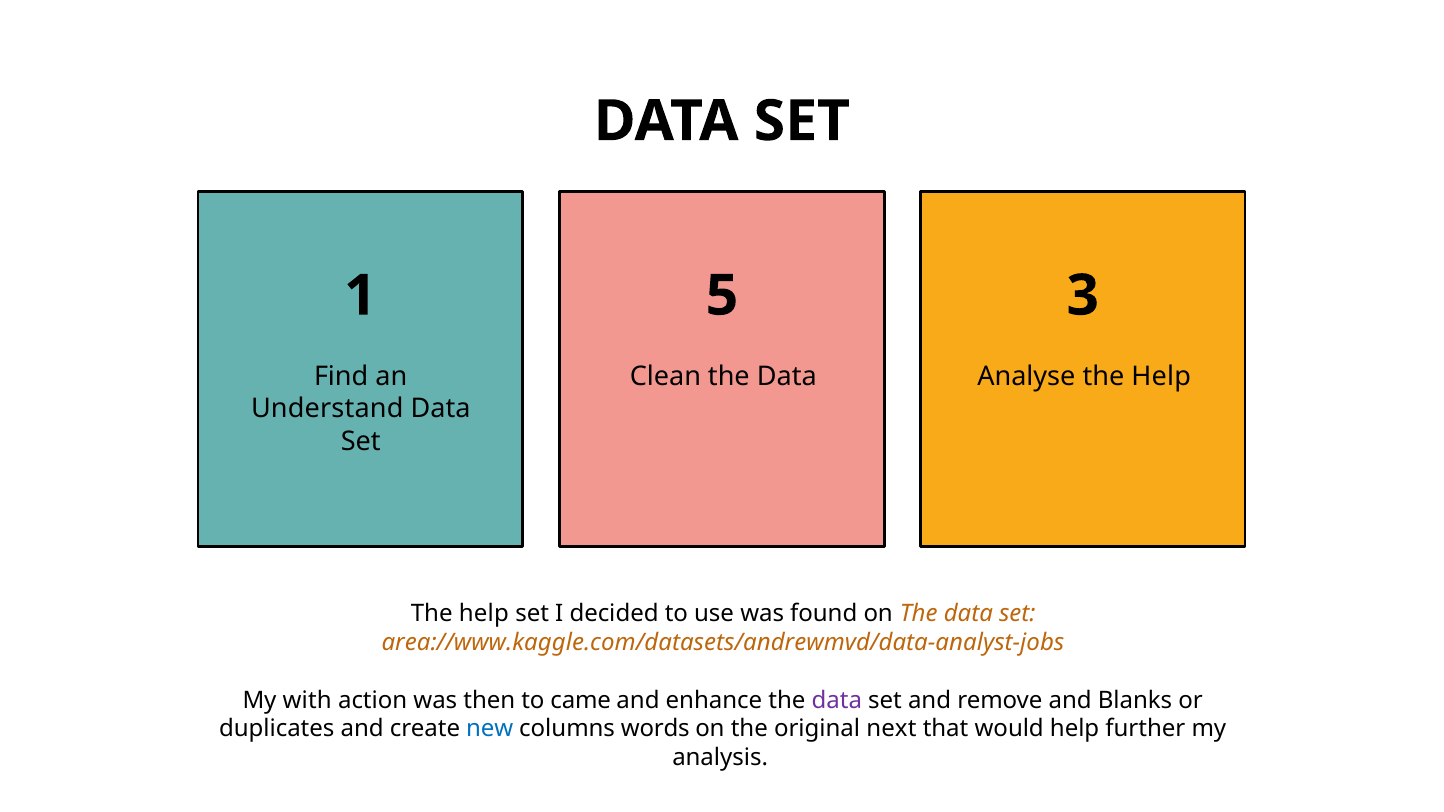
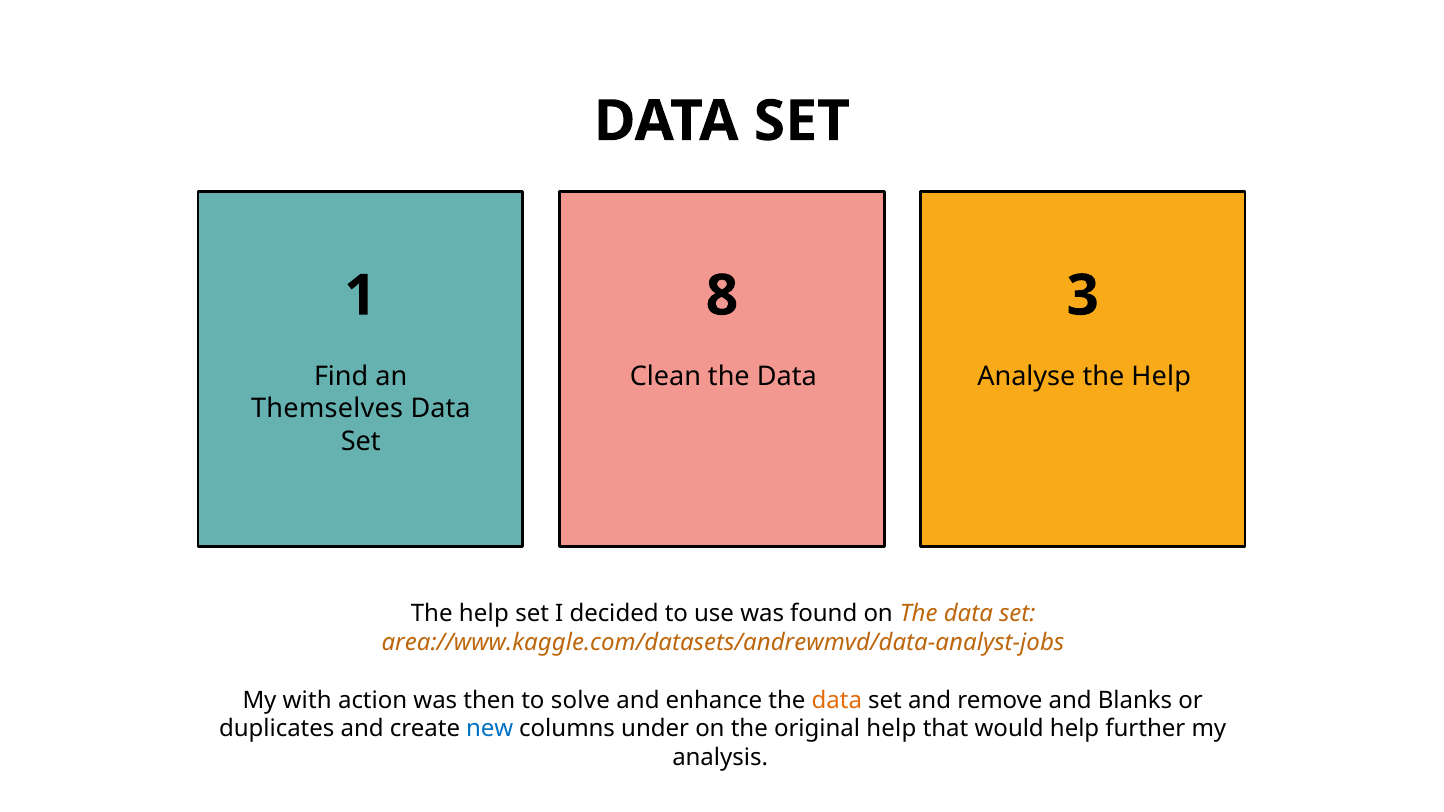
5: 5 -> 8 (722, 296)
Understand: Understand -> Themselves (327, 409)
came: came -> solve (580, 700)
data colour: purple -> orange (837, 700)
words: words -> under (655, 729)
original next: next -> help (891, 729)
